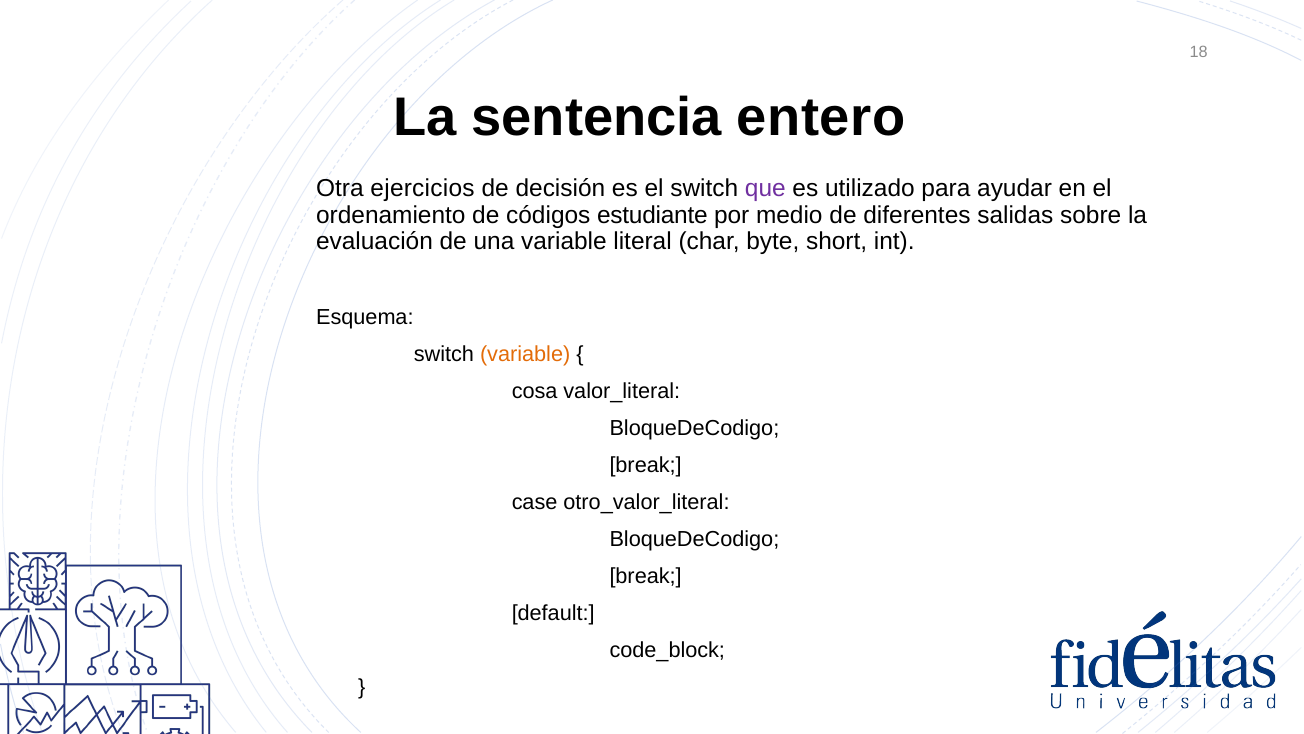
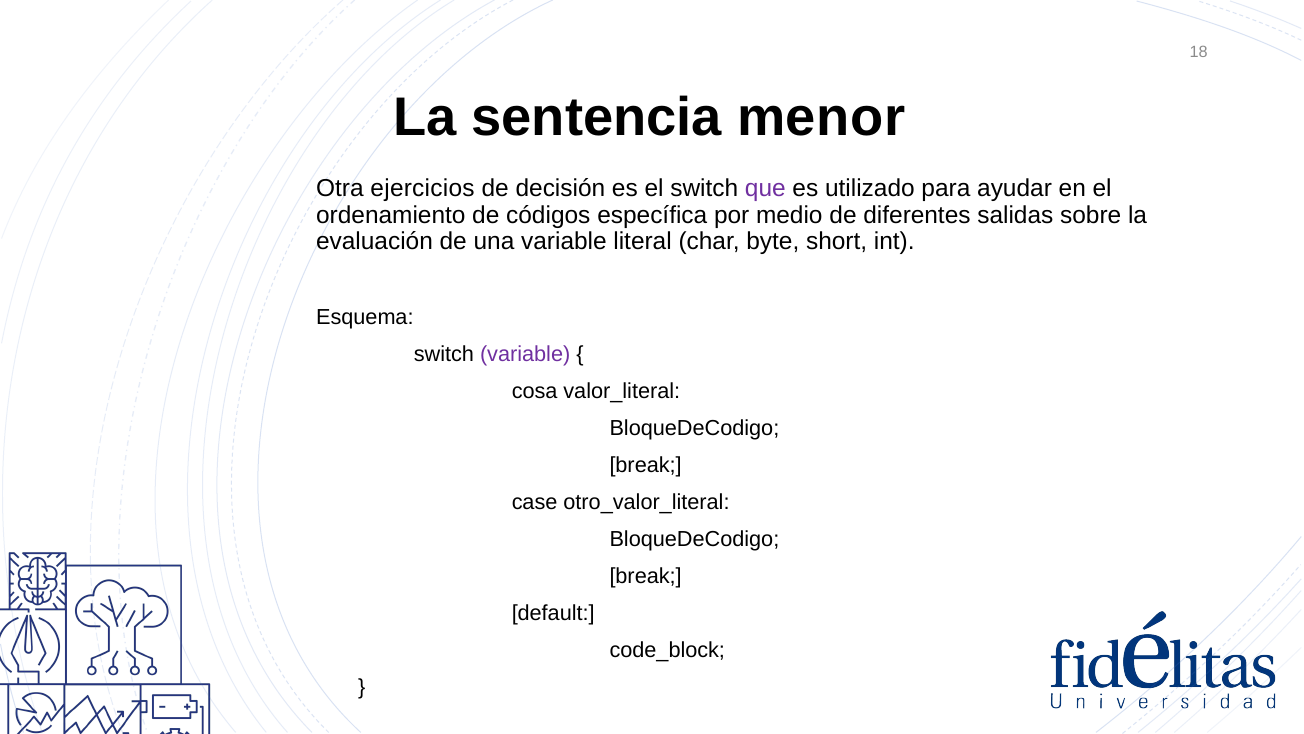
entero: entero -> menor (821, 117)
estudiante: estudiante -> específica (652, 215)
variable colour: orange -> purple (525, 354)
